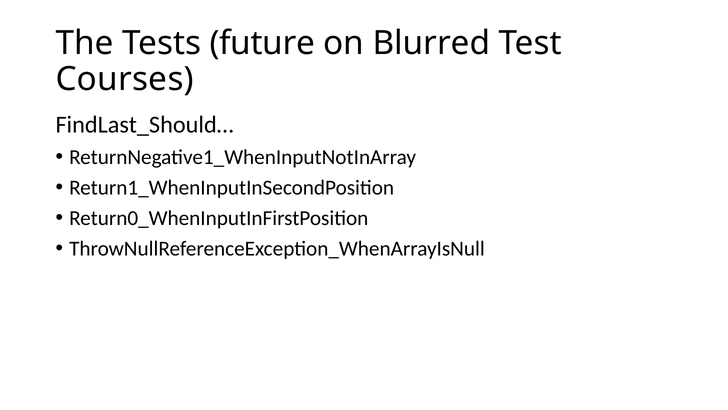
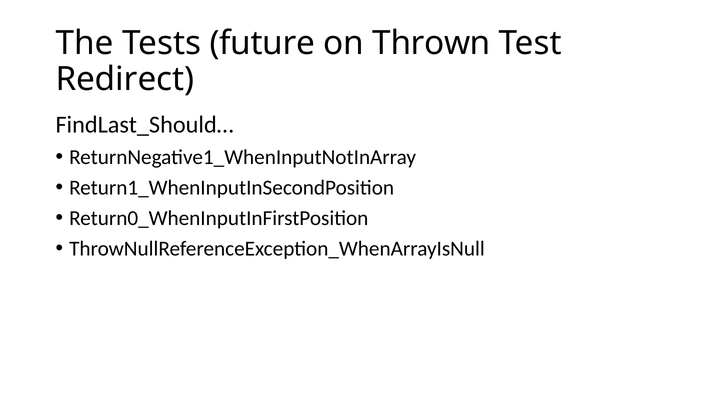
Blurred: Blurred -> Thrown (431, 43)
Courses: Courses -> Redirect (125, 79)
